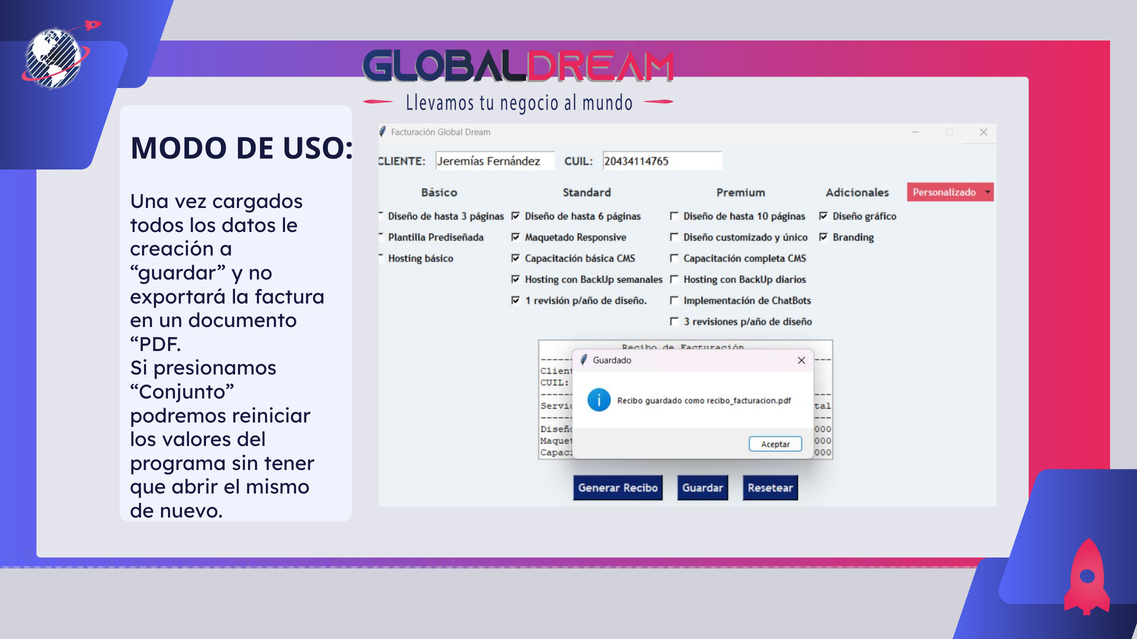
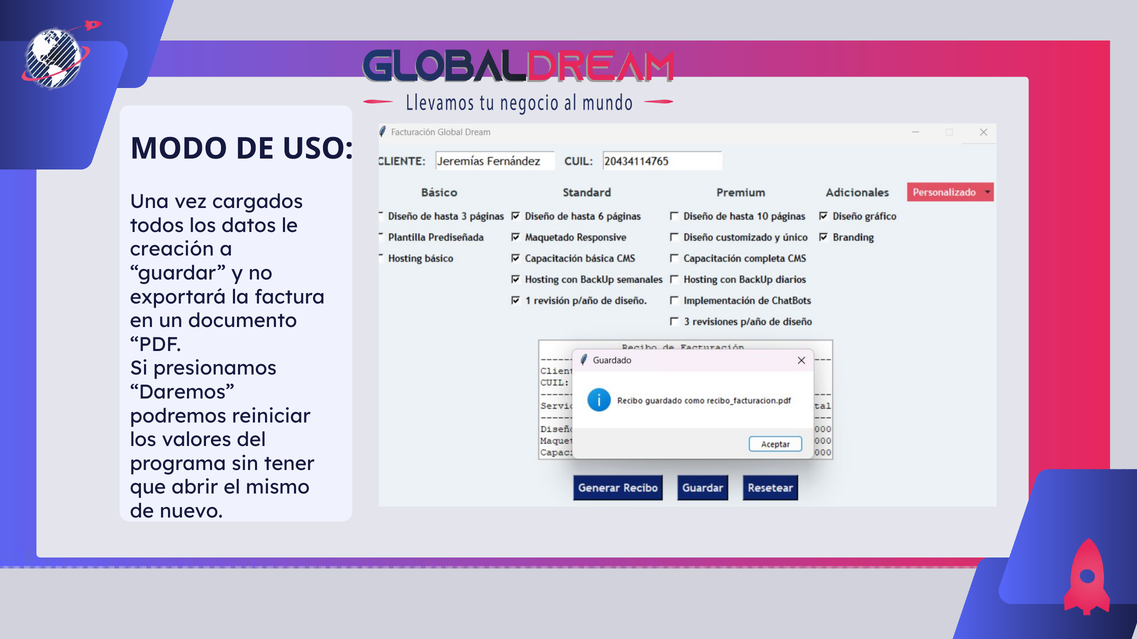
Conjunto: Conjunto -> Daremos (182, 393)
